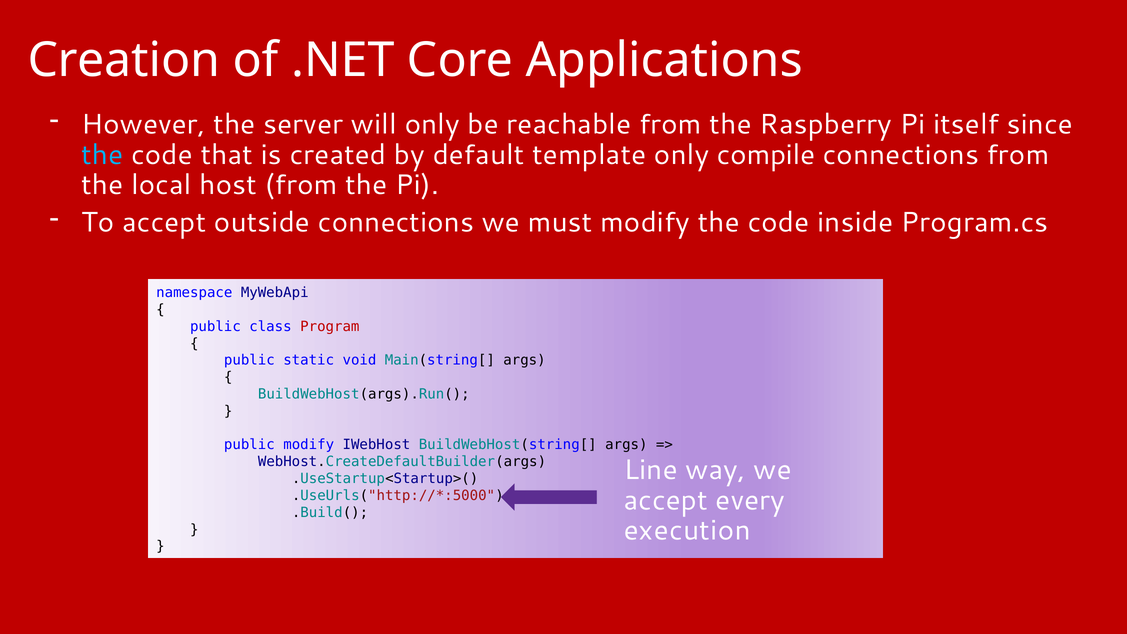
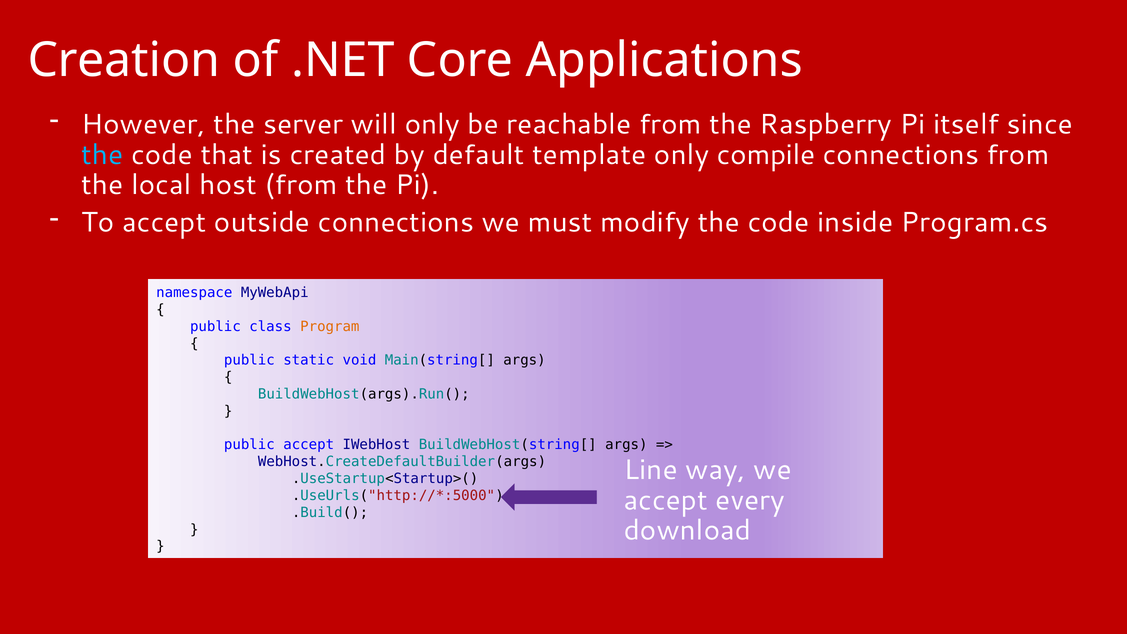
Program colour: red -> orange (330, 326)
public modify: modify -> accept (309, 445)
execution: execution -> download (687, 531)
